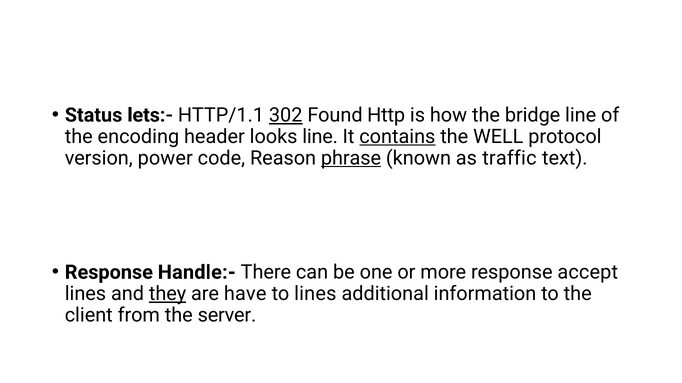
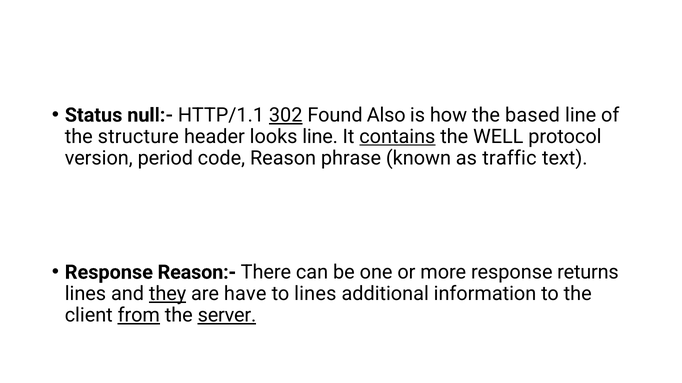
lets:-: lets:- -> null:- (150, 115)
Http: Http -> Also (386, 115)
bridge: bridge -> based (532, 115)
encoding: encoding -> structure (138, 137)
power: power -> period (165, 158)
phrase underline: present -> none (351, 158)
Handle:-: Handle:- -> Reason:- (197, 273)
accept: accept -> returns (588, 273)
from underline: none -> present (139, 316)
server underline: none -> present (227, 316)
